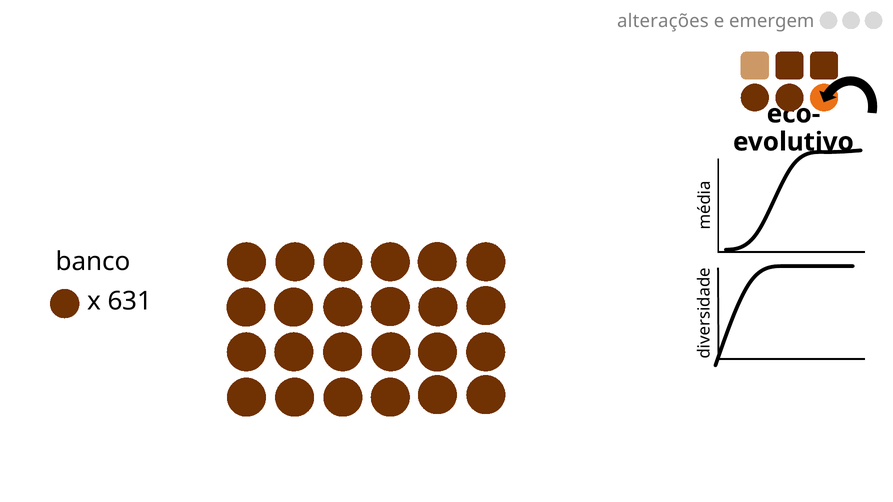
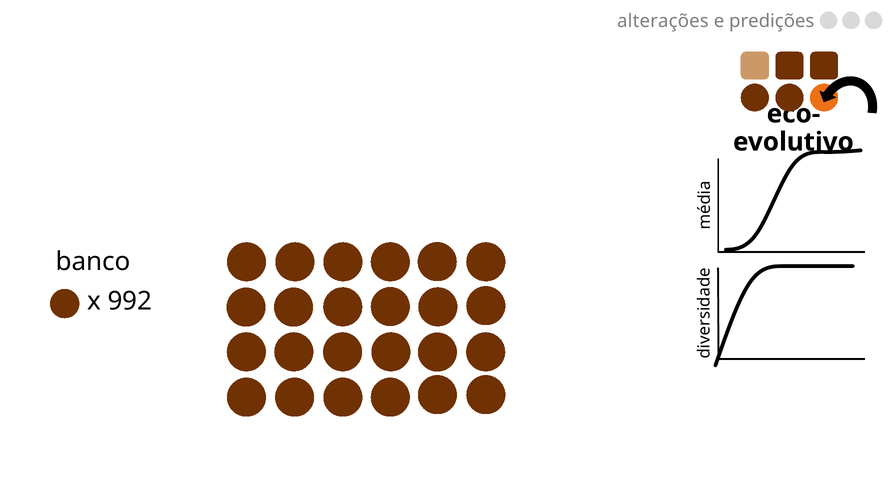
emergem: emergem -> predições (772, 21)
631: 631 -> 992 (130, 301)
